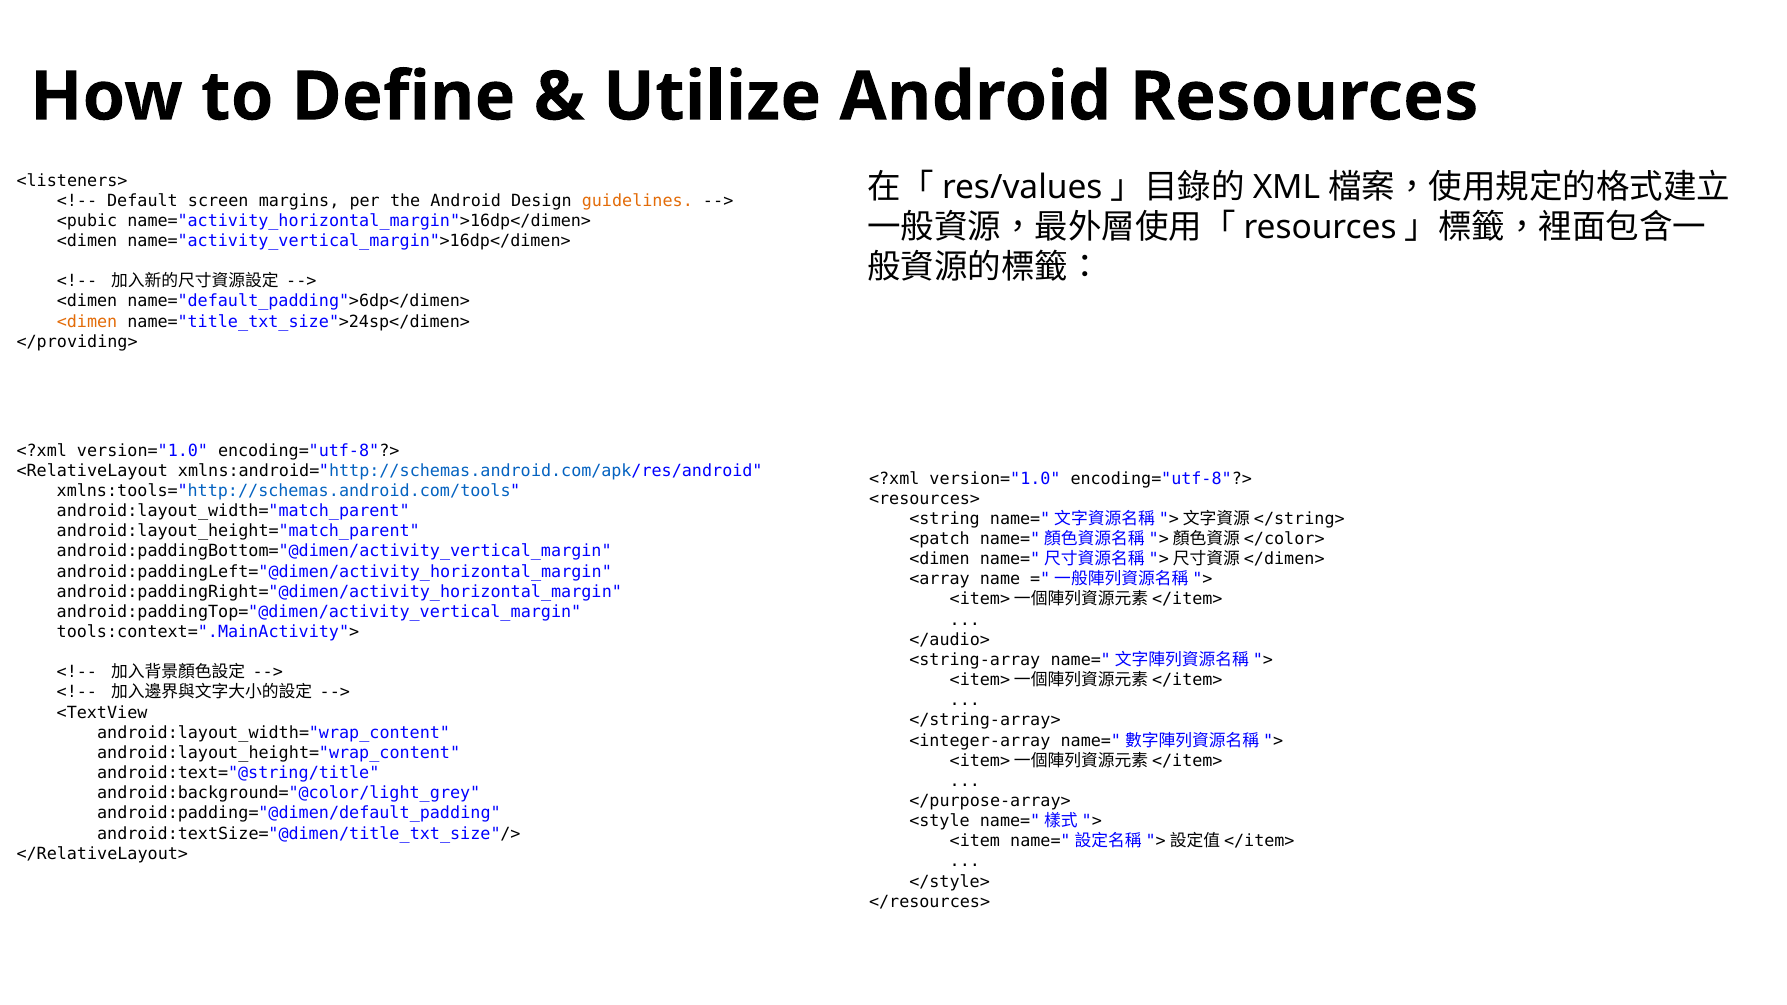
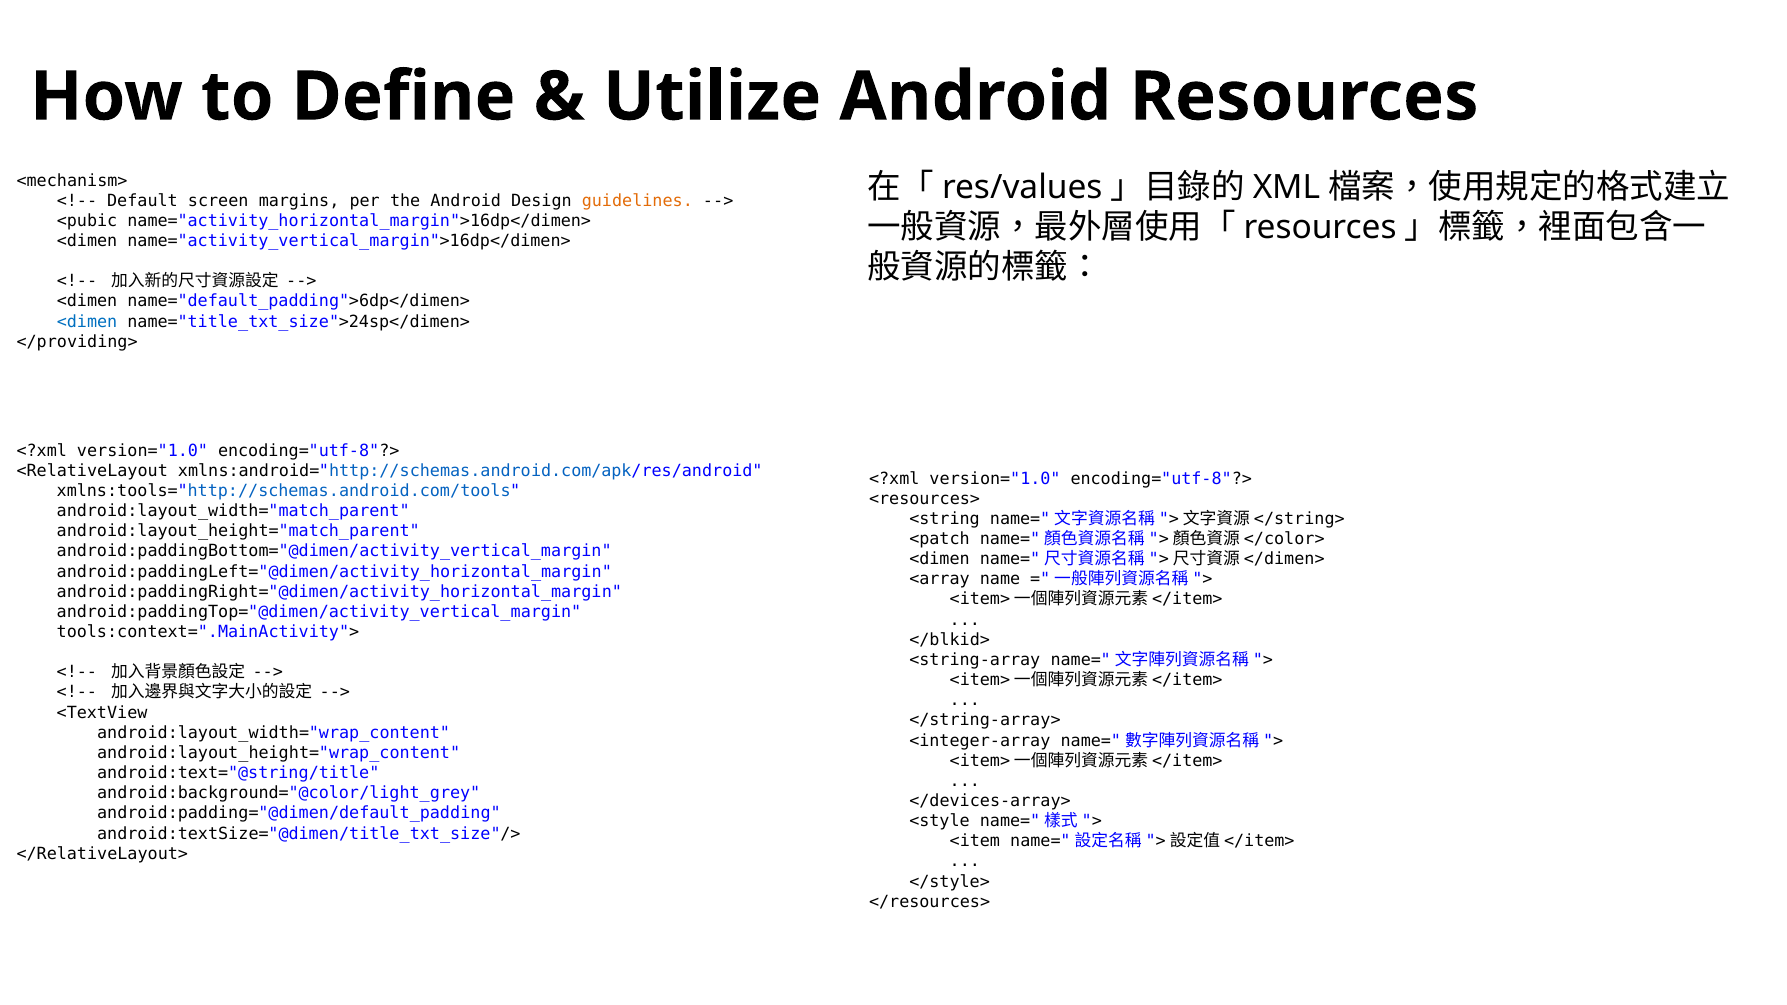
<listeners>: <listeners> -> <mechanism> (72, 181)
<dimen colour: orange -> blue (87, 322)
</audio>: </audio> -> </blkid> (950, 640)
</purpose-array>: </purpose-array> -> </devices-array> (990, 801)
